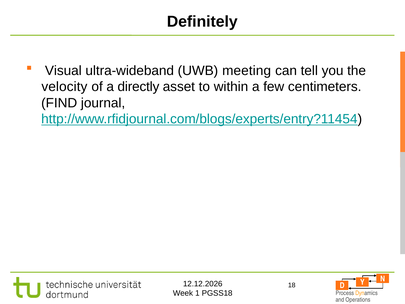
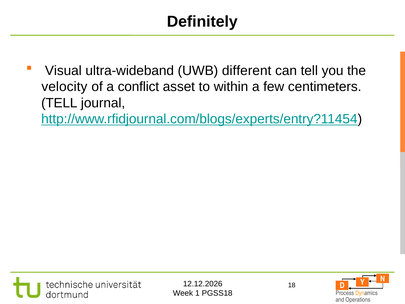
meeting: meeting -> different (247, 70)
directly: directly -> conflict (138, 87)
FIND: FIND -> TELL (59, 103)
